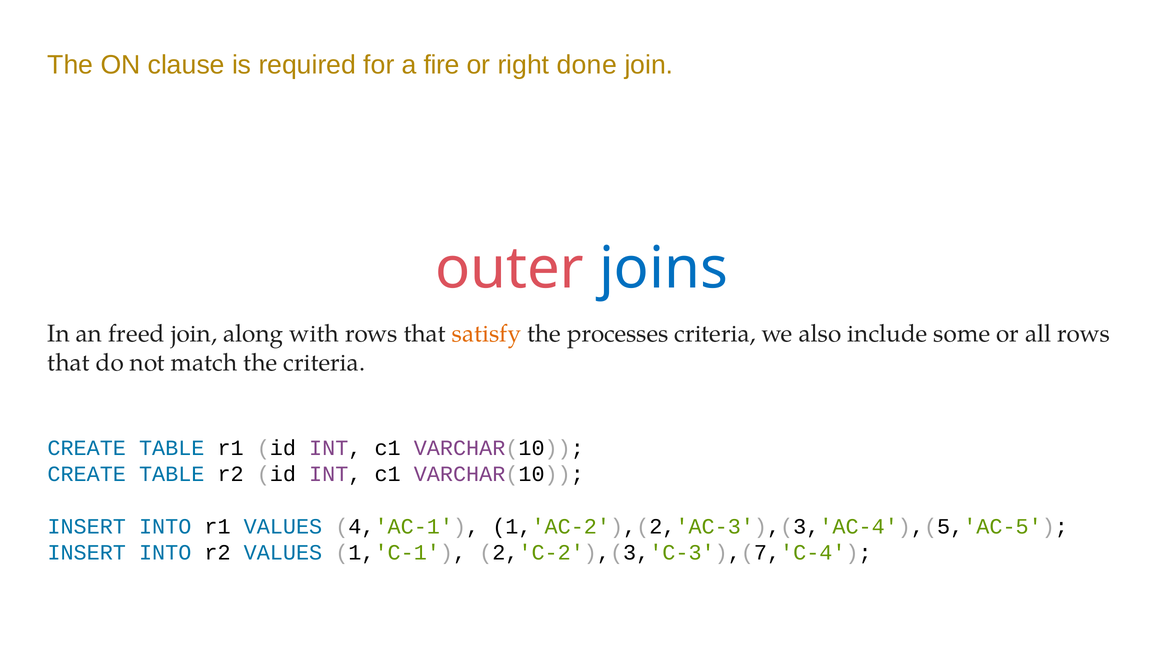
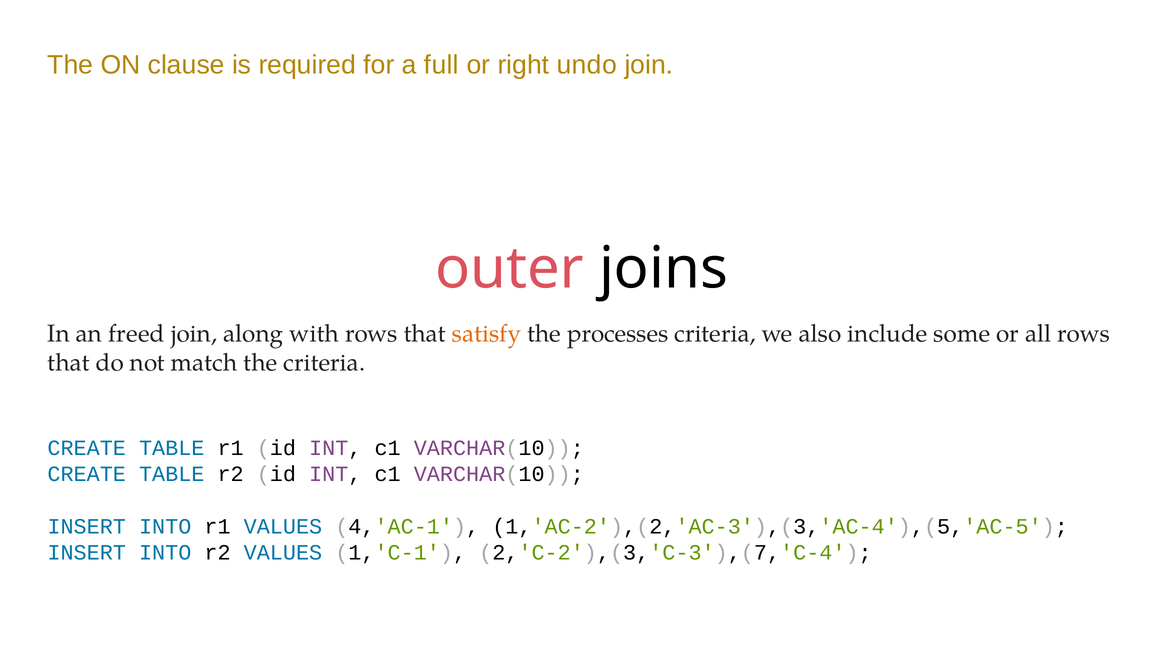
fire: fire -> full (441, 65)
done: done -> undo (587, 65)
joins colour: blue -> black (663, 269)
